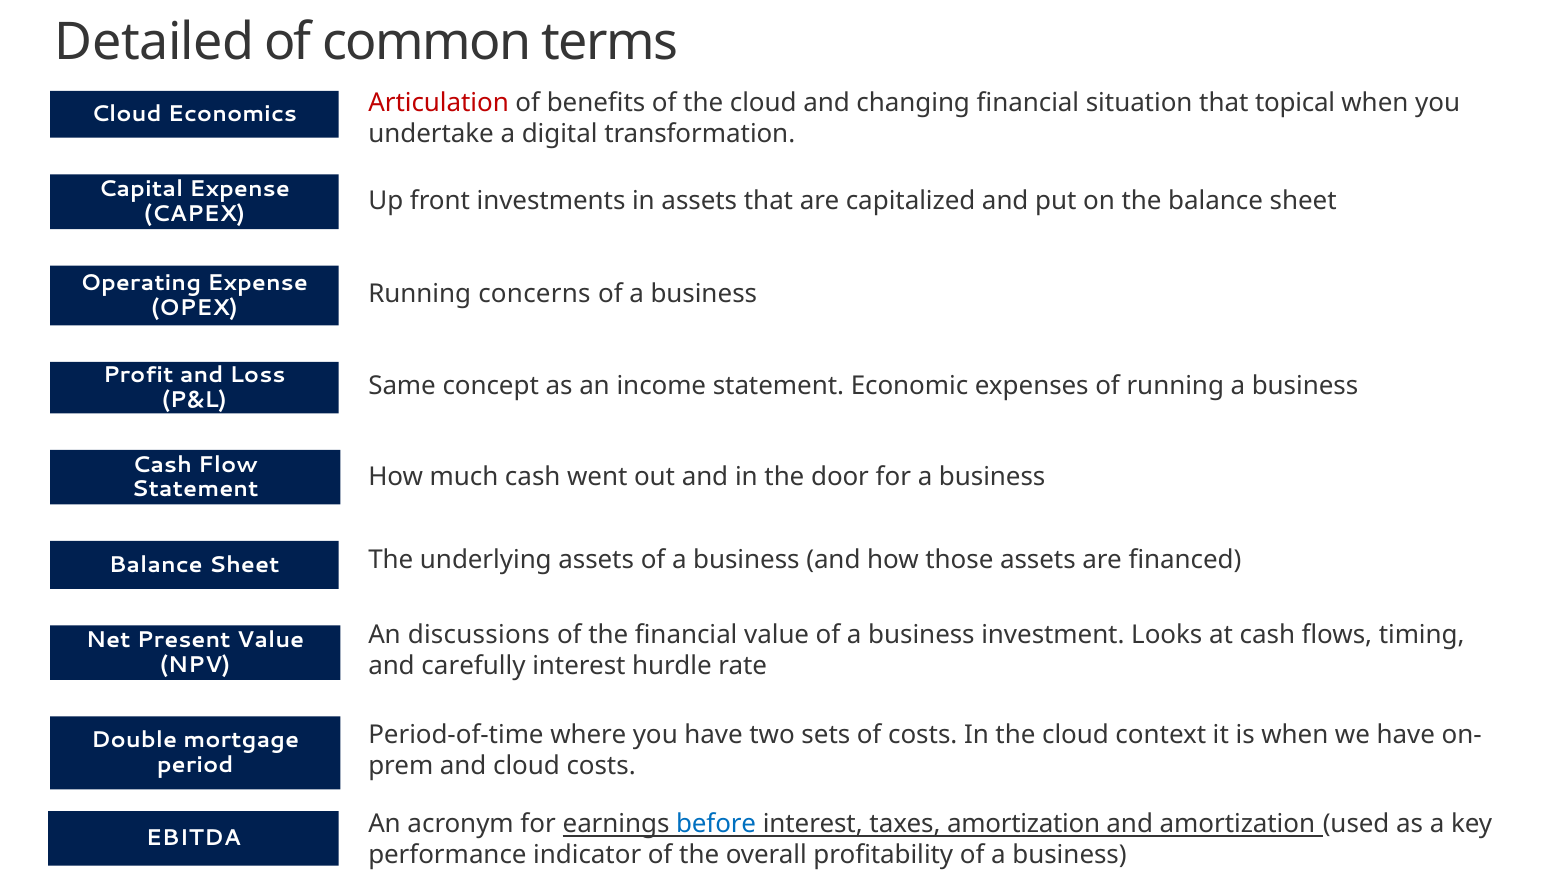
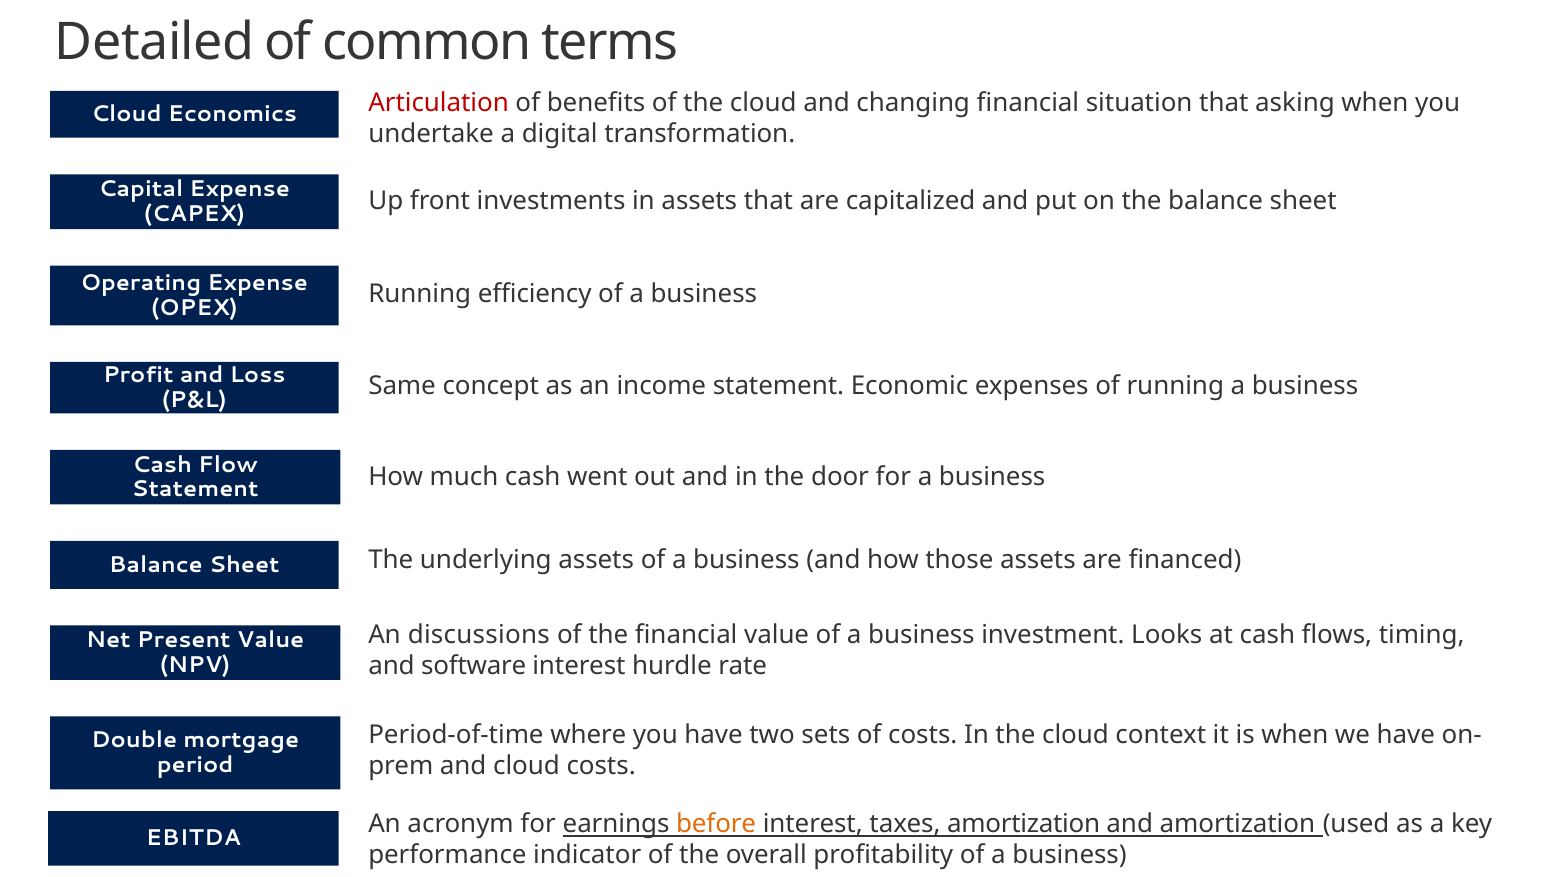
topical: topical -> asking (1295, 103)
concerns: concerns -> efficiency (535, 294)
carefully: carefully -> software (474, 666)
before colour: blue -> orange (716, 824)
